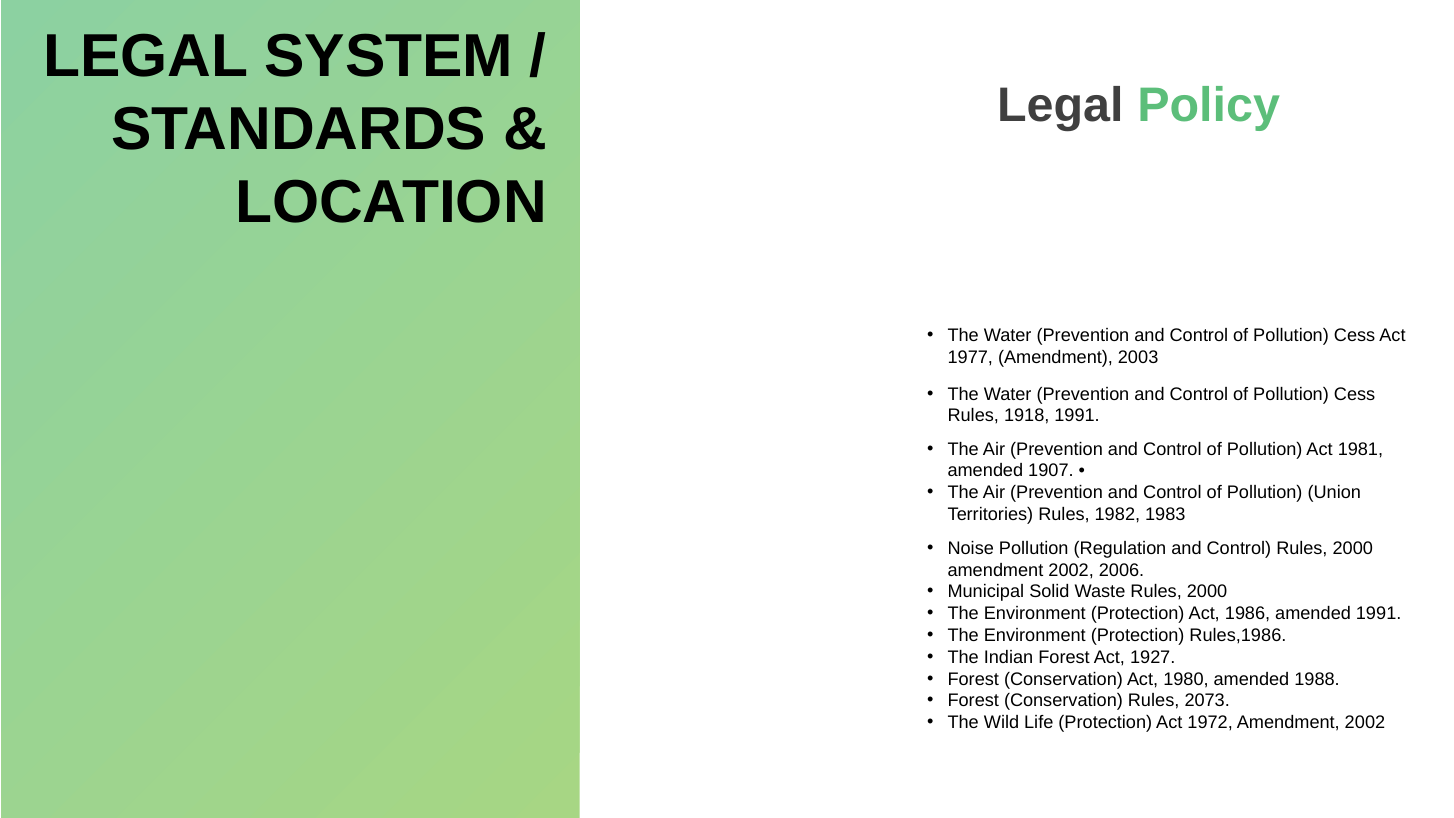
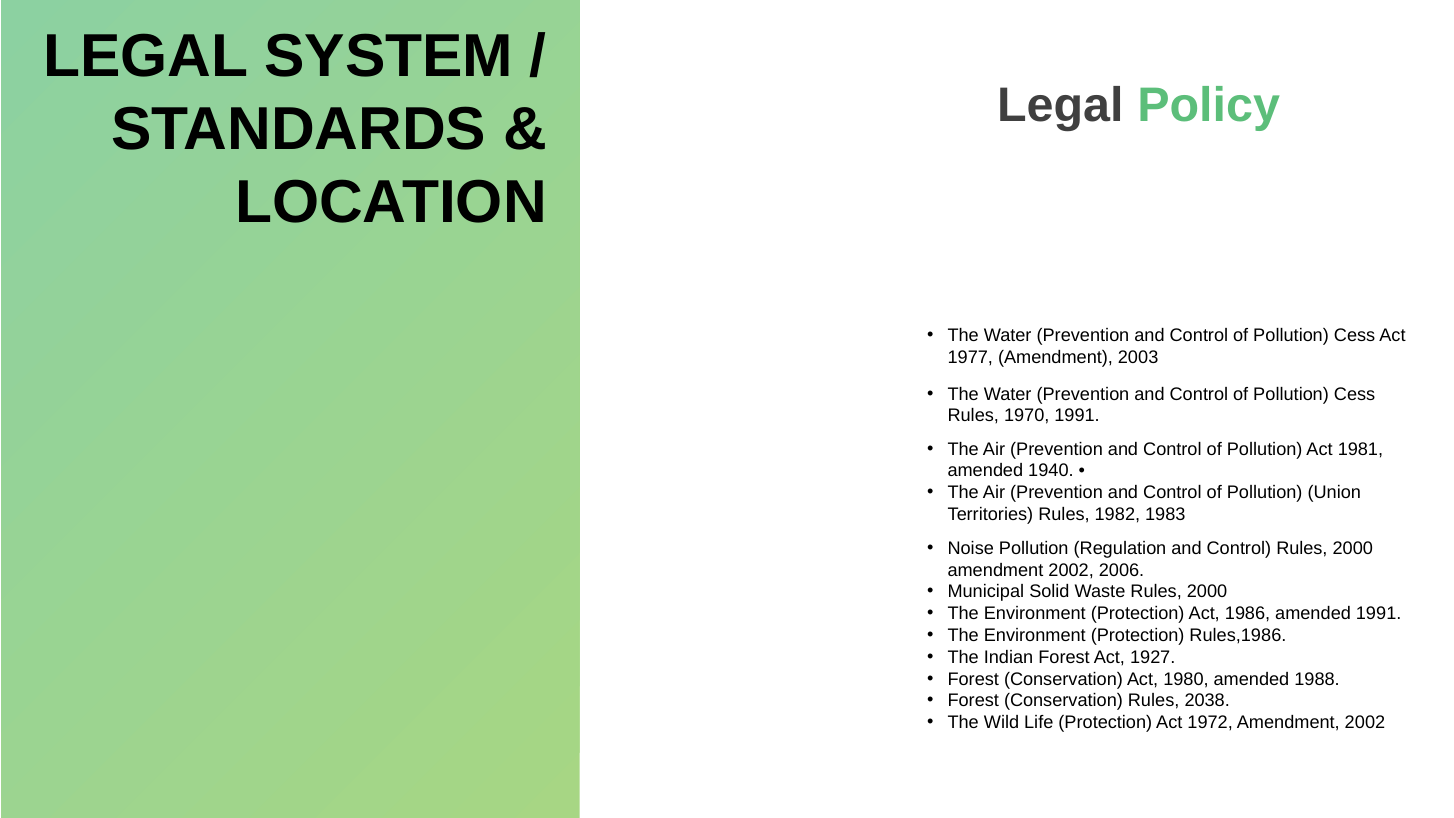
1918: 1918 -> 1970 (1027, 416)
1907: 1907 -> 1940 (1051, 471)
2073: 2073 -> 2038 (1207, 701)
